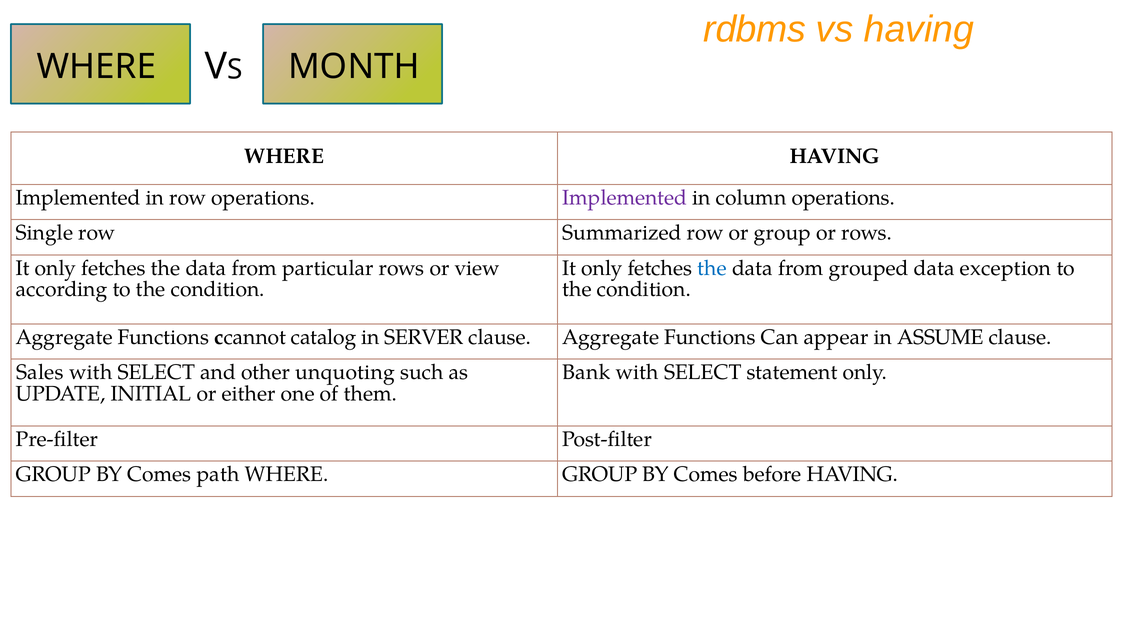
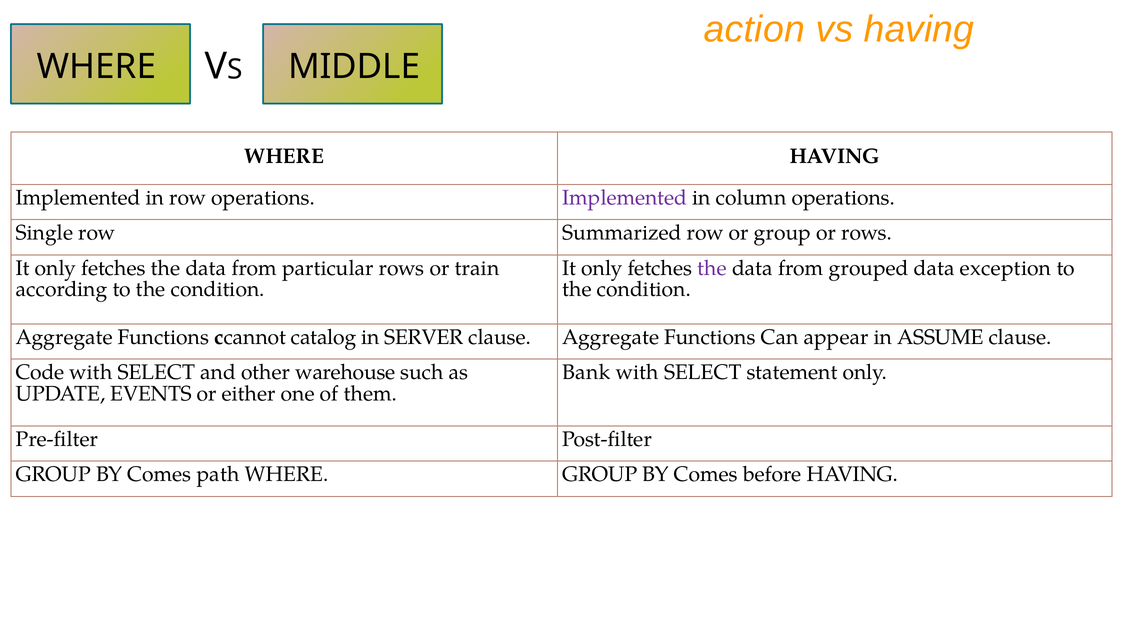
rdbms: rdbms -> action (754, 29)
MONTH: MONTH -> MIDDLE (354, 67)
view: view -> train (477, 268)
the colour: blue -> purple (712, 268)
Sales: Sales -> Code (40, 372)
unquoting: unquoting -> warehouse (345, 372)
INITIAL: INITIAL -> EVENTS (151, 393)
